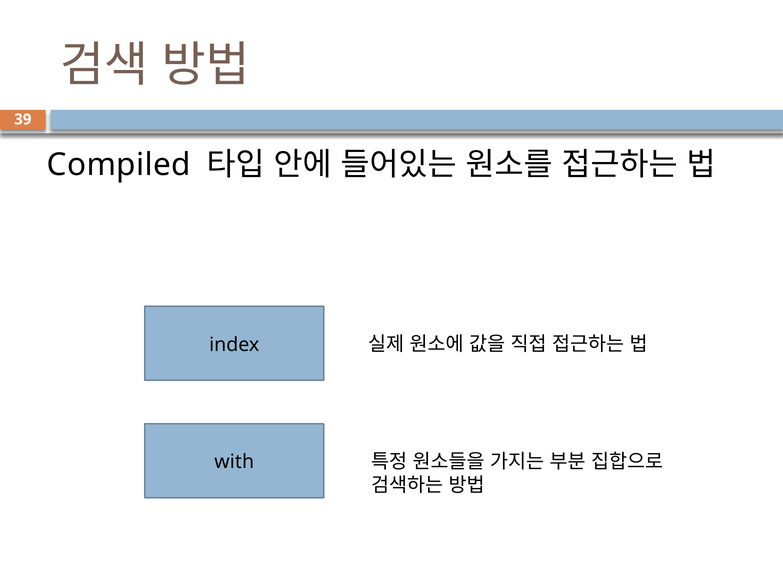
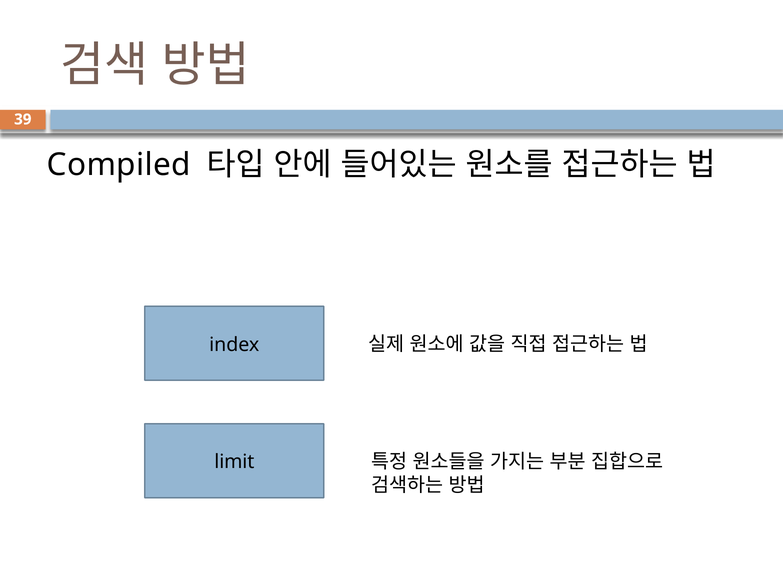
with: with -> limit (234, 461)
